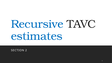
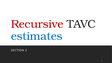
Recursive colour: blue -> red (37, 24)
